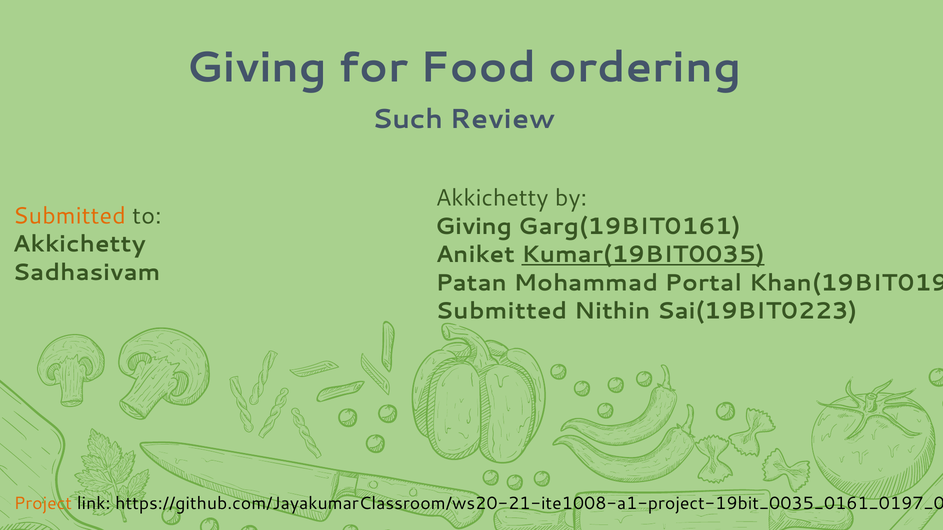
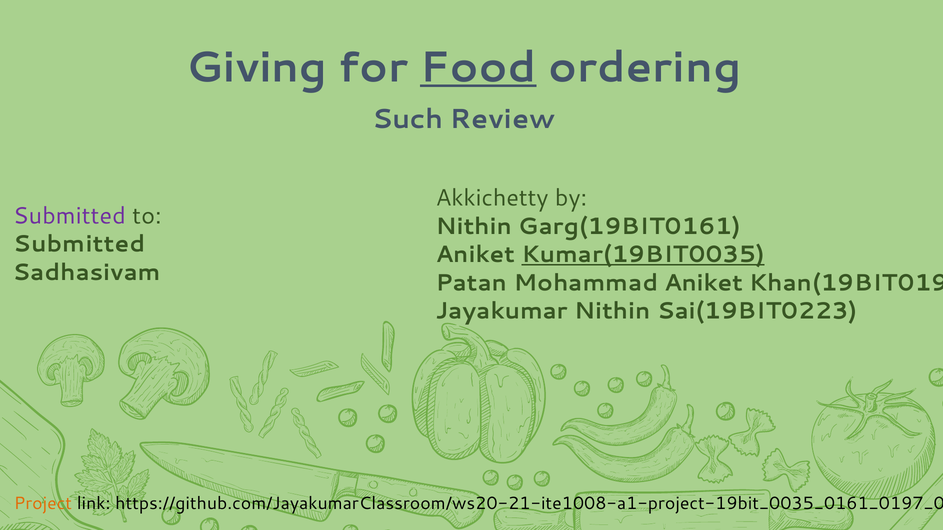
Food underline: none -> present (478, 67)
Submitted colour: orange -> purple (69, 216)
Giving: Giving -> Nithin (474, 226)
Akkichetty: Akkichetty -> Submitted (79, 244)
Mohammad Portal: Portal -> Aniket (704, 283)
Submitted: Submitted -> Jayakumar (502, 311)
